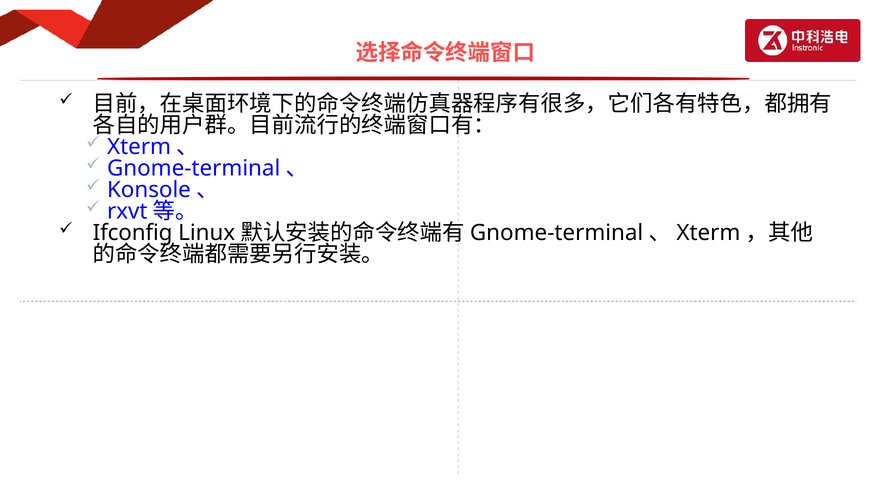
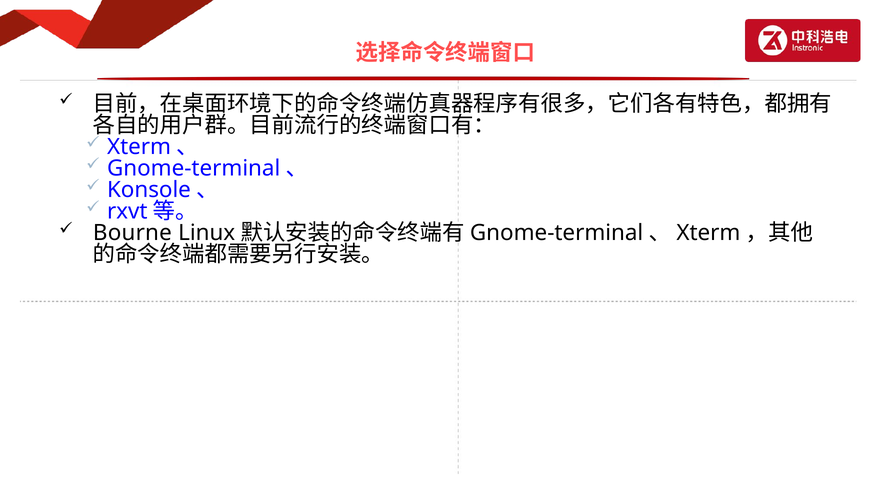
Ifconfig: Ifconfig -> Bourne (132, 233)
